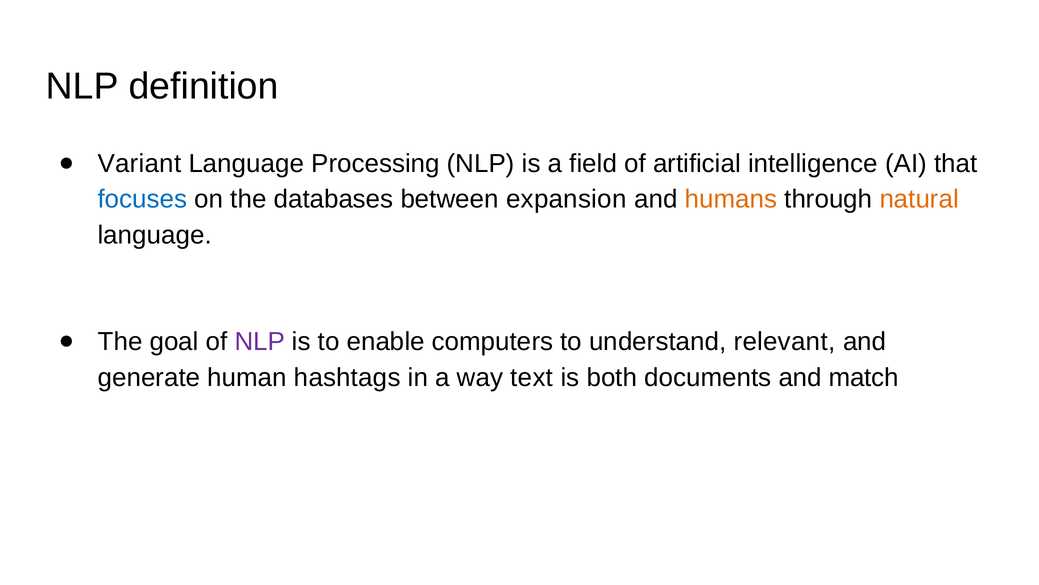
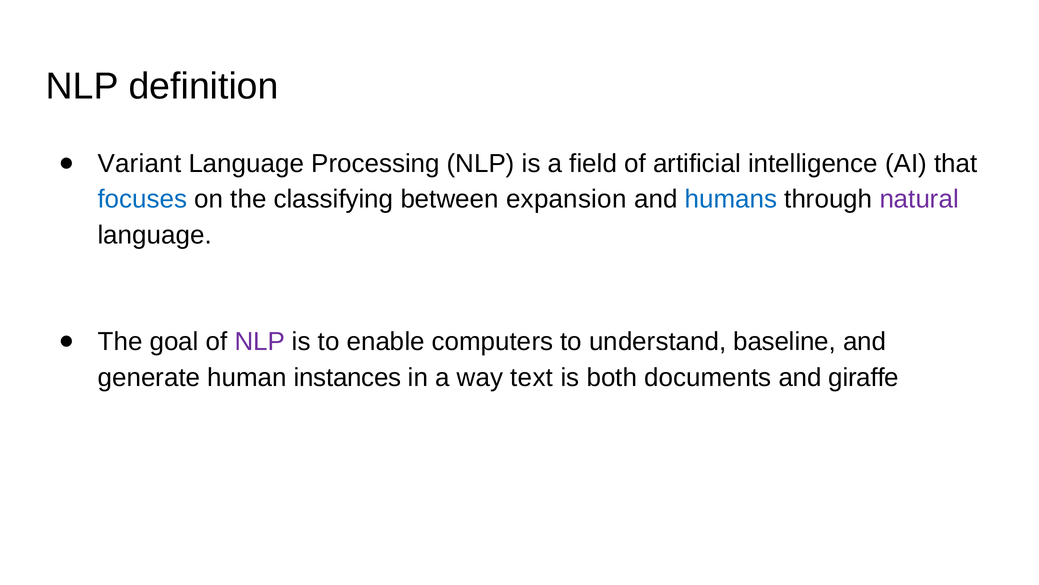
databases: databases -> classifying (333, 199)
humans colour: orange -> blue (731, 199)
natural colour: orange -> purple (919, 199)
relevant: relevant -> baseline (785, 341)
hashtags: hashtags -> instances (347, 377)
match: match -> giraffe (864, 377)
